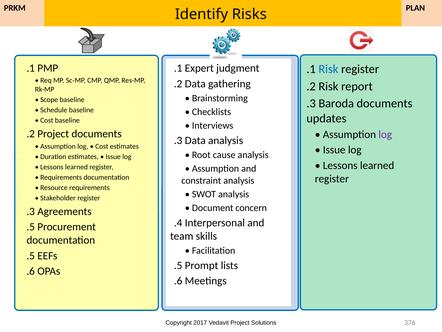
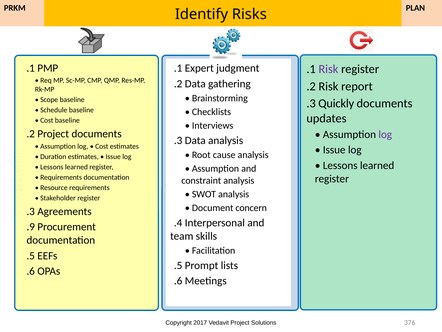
Risk colour: blue -> purple (328, 69)
Baroda: Baroda -> Quickly (336, 103)
.5: .5 -> .9 (31, 227)
